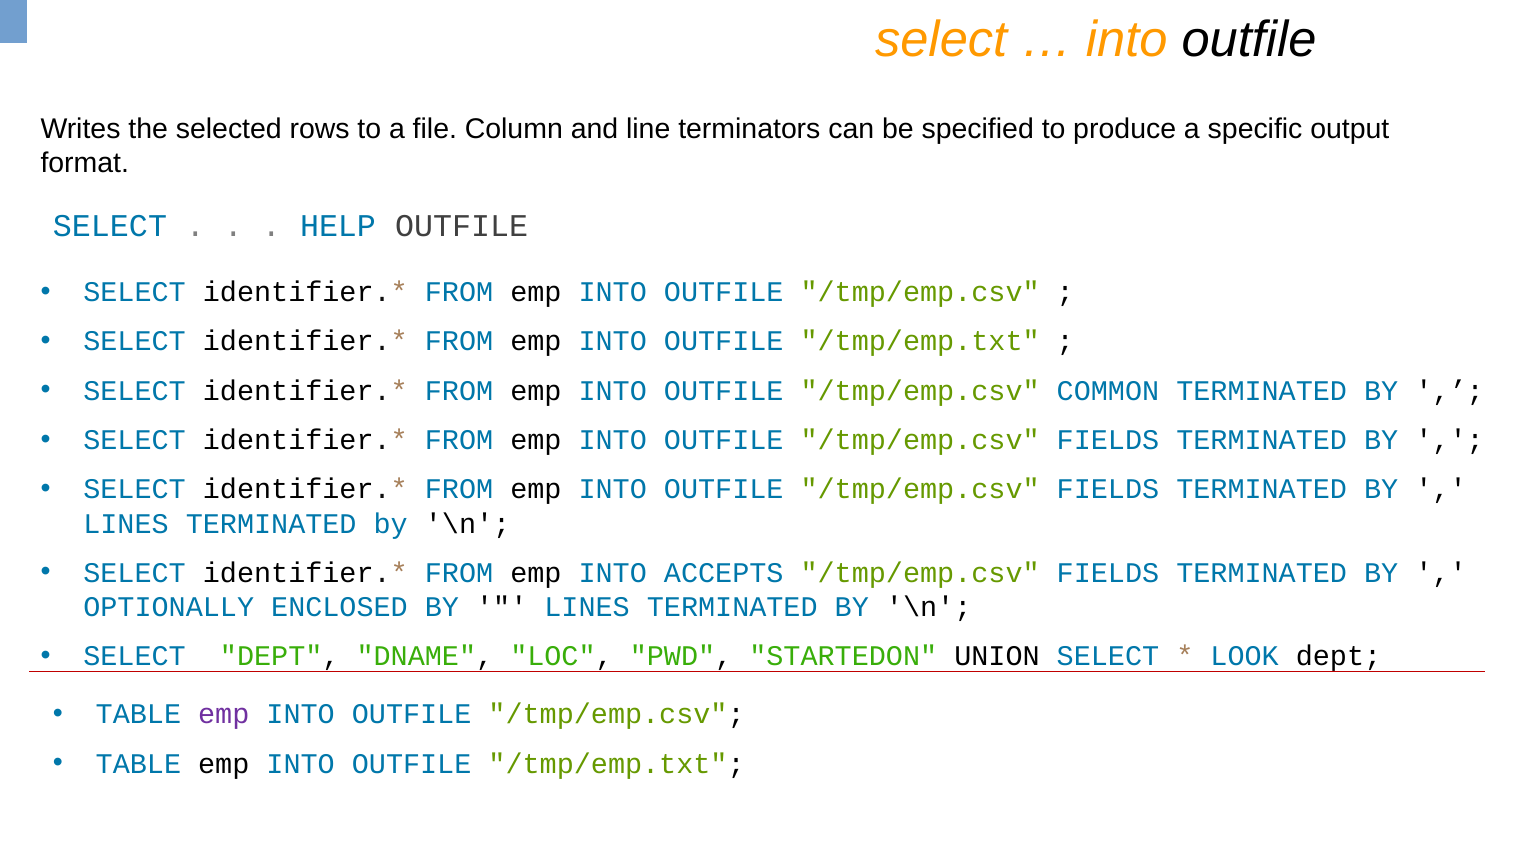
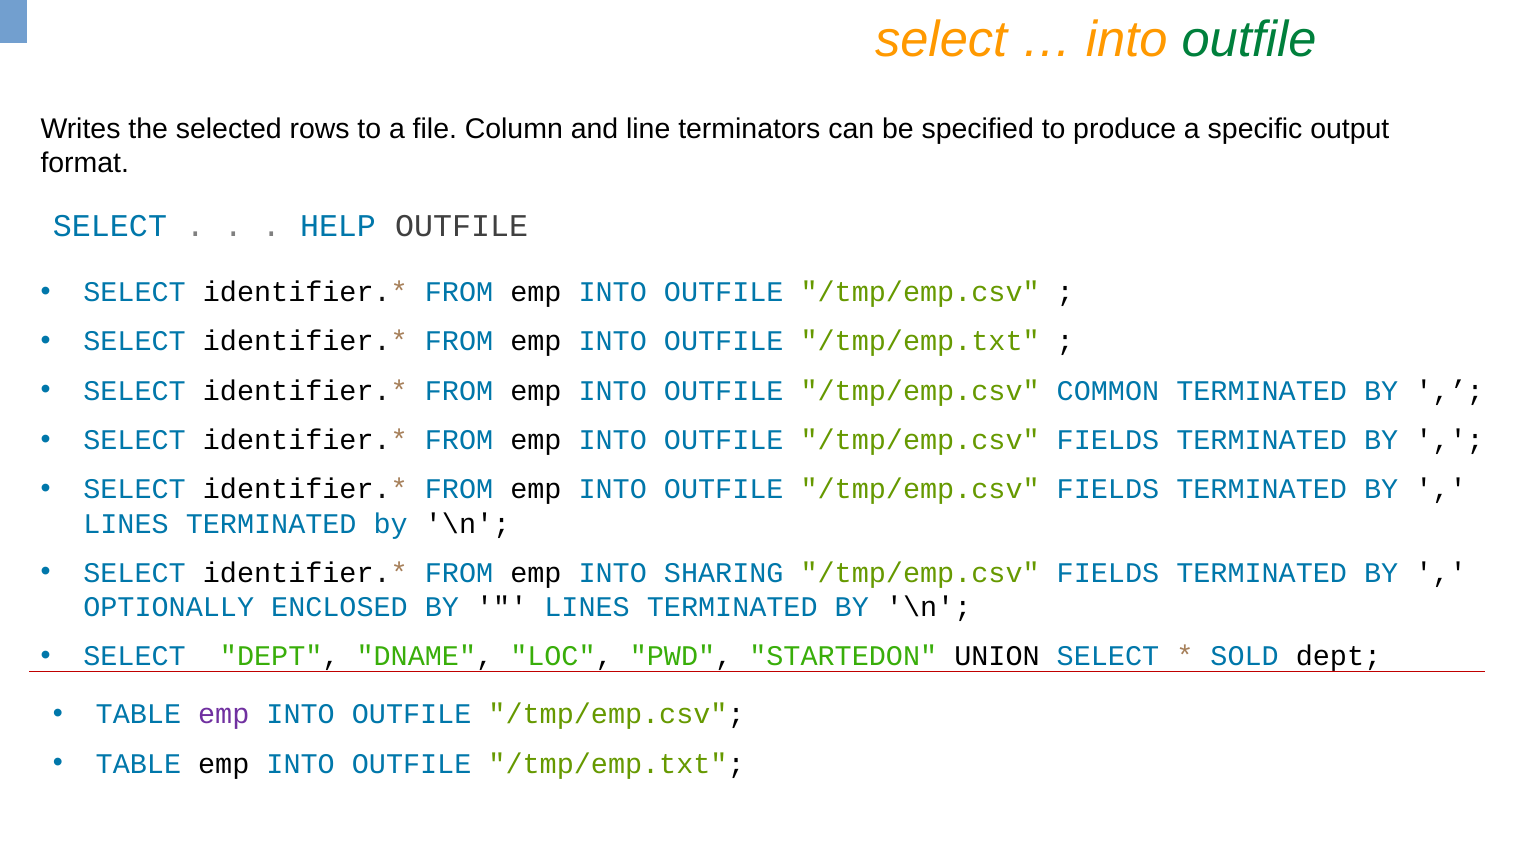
outfile colour: black -> green (1249, 40)
ACCEPTS: ACCEPTS -> SHARING (724, 573)
LOOK: LOOK -> SOLD (1245, 656)
